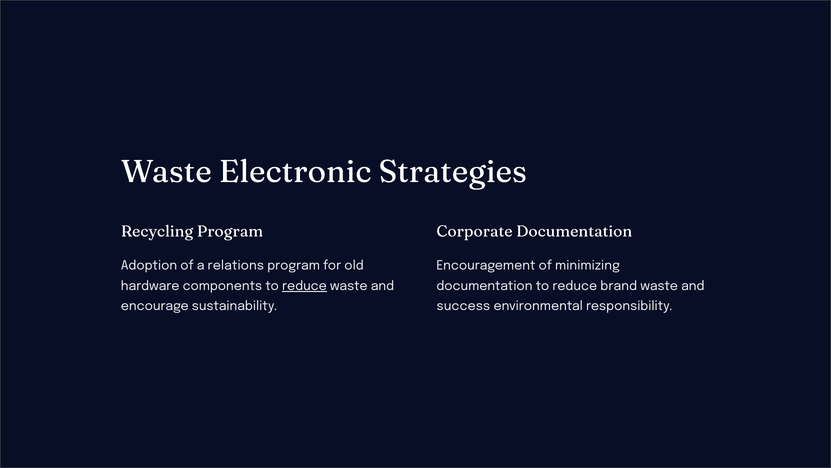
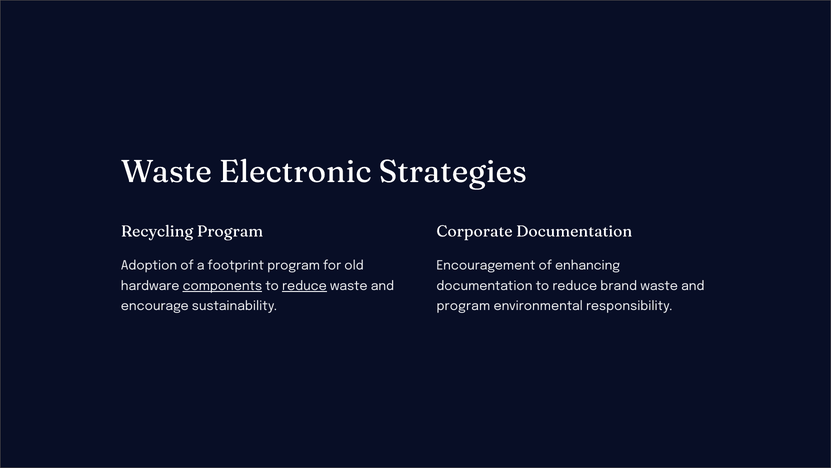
relations: relations -> footprint (236, 265)
minimizing: minimizing -> enhancing (588, 265)
components underline: none -> present (222, 286)
success: success -> program (463, 306)
